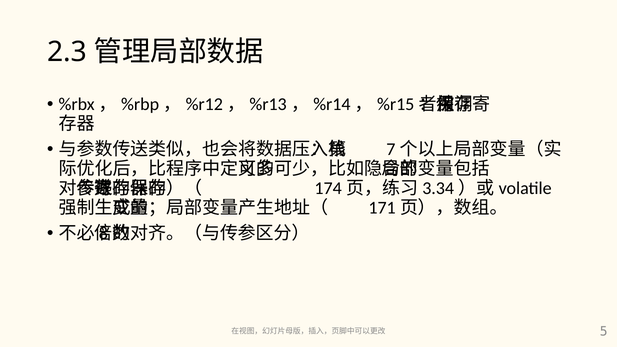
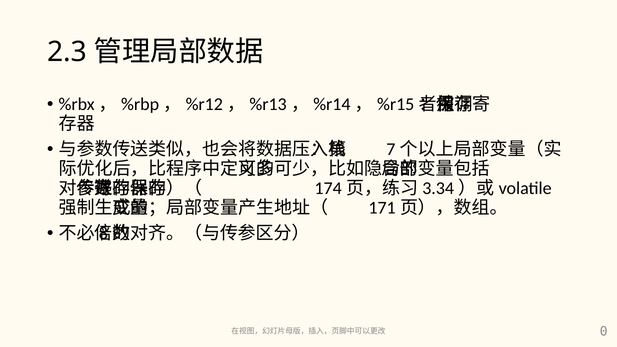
5: 5 -> 0 (604, 332)
